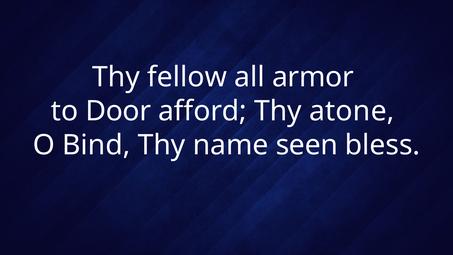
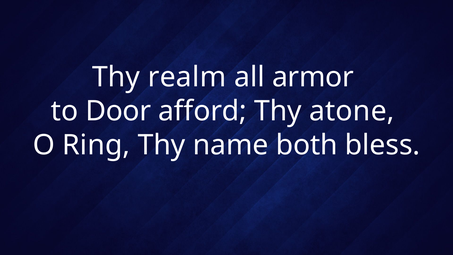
fellow: fellow -> realm (187, 77)
Bind: Bind -> Ring (96, 145)
seen: seen -> both (307, 145)
